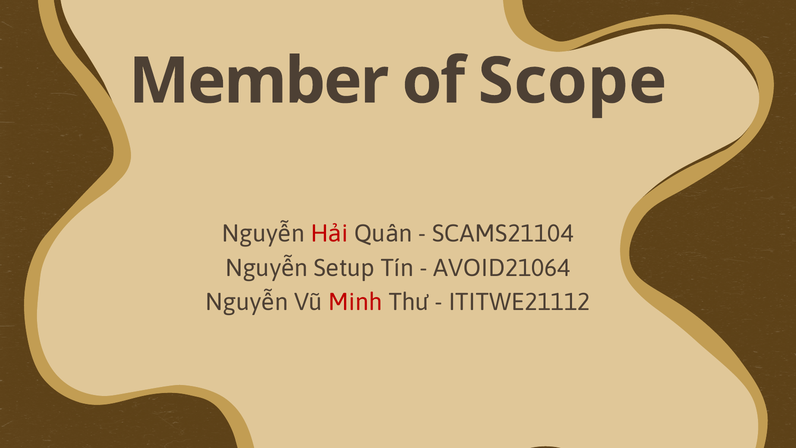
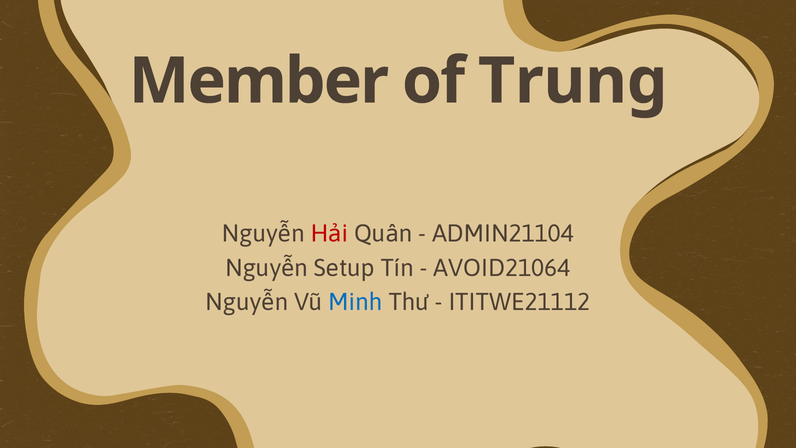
Scope: Scope -> Trung (573, 81)
SCAMS21104: SCAMS21104 -> ADMIN21104 (503, 234)
Minh colour: red -> blue (355, 302)
